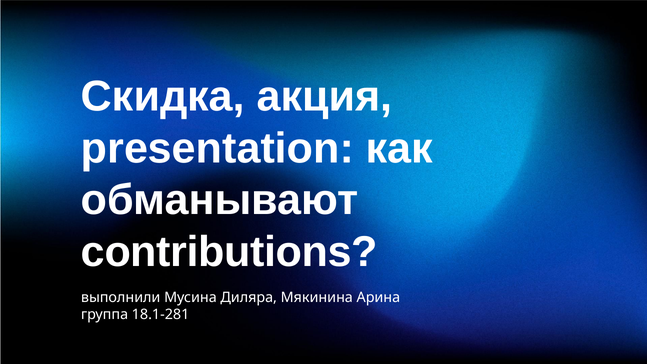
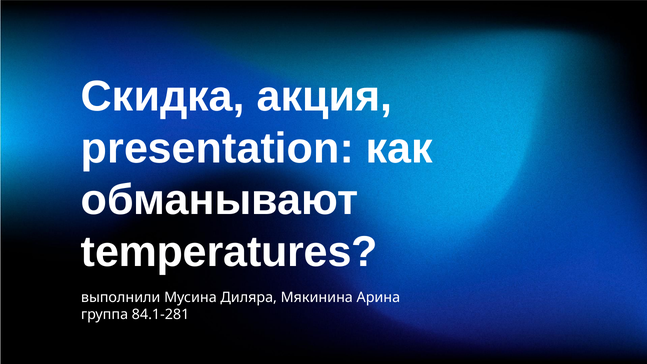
contributions: contributions -> temperatures (229, 252)
18.1-281: 18.1-281 -> 84.1-281 (161, 315)
